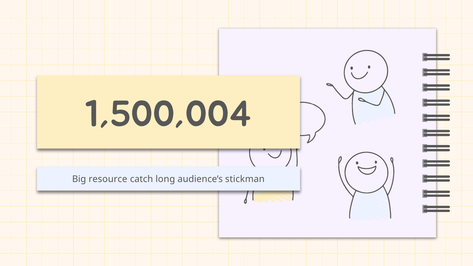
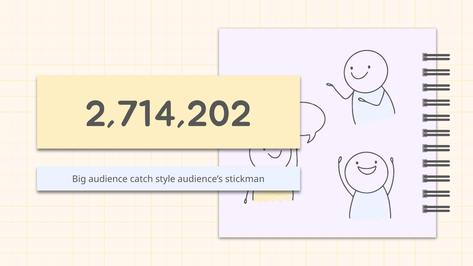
1,500,004: 1,500,004 -> 2,714,202 (168, 115)
resource: resource -> audience (108, 179)
long: long -> style (165, 179)
